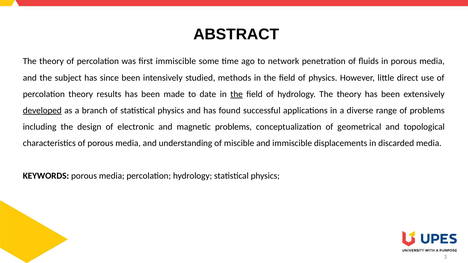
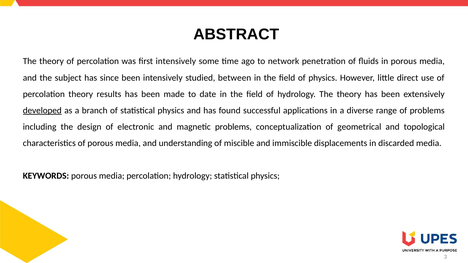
first immiscible: immiscible -> intensively (176, 61)
methods: methods -> between (235, 78)
the underline: present -> none (237, 94)
